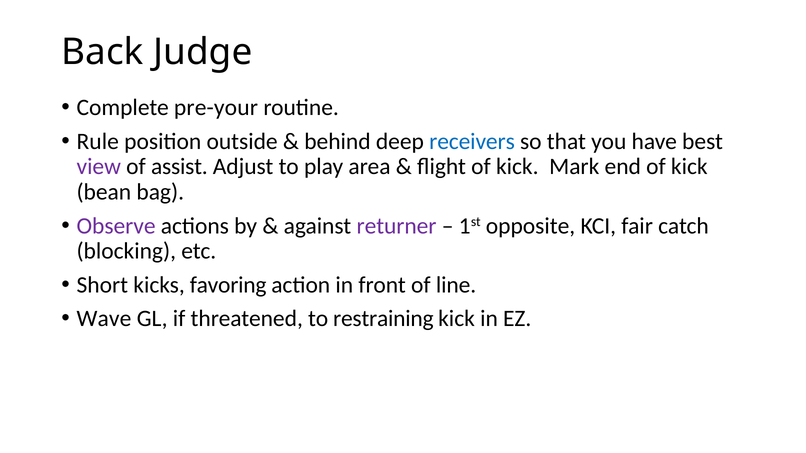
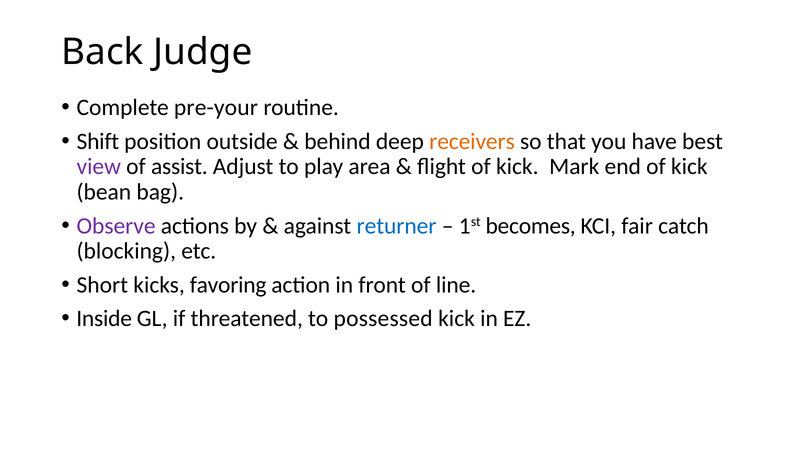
Rule: Rule -> Shift (98, 141)
receivers colour: blue -> orange (472, 141)
returner colour: purple -> blue (397, 226)
opposite: opposite -> becomes (531, 226)
Wave: Wave -> Inside (104, 319)
restraining: restraining -> possessed (383, 319)
